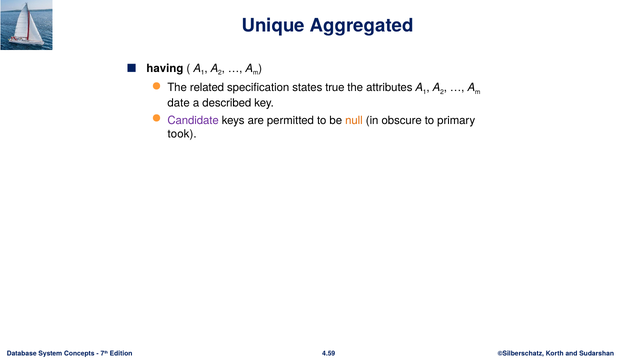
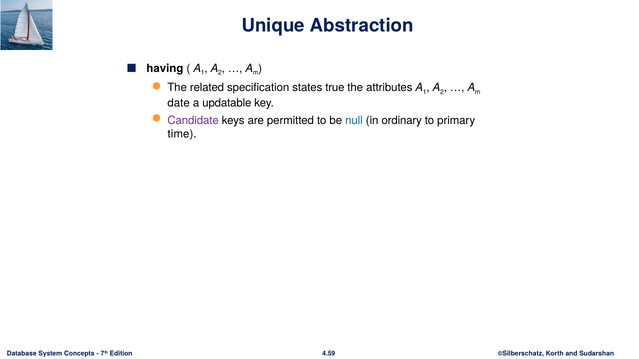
Aggregated: Aggregated -> Abstraction (362, 26)
described: described -> updatable (227, 103)
null colour: orange -> blue (354, 121)
obscure: obscure -> ordinary (402, 121)
took: took -> time (182, 134)
